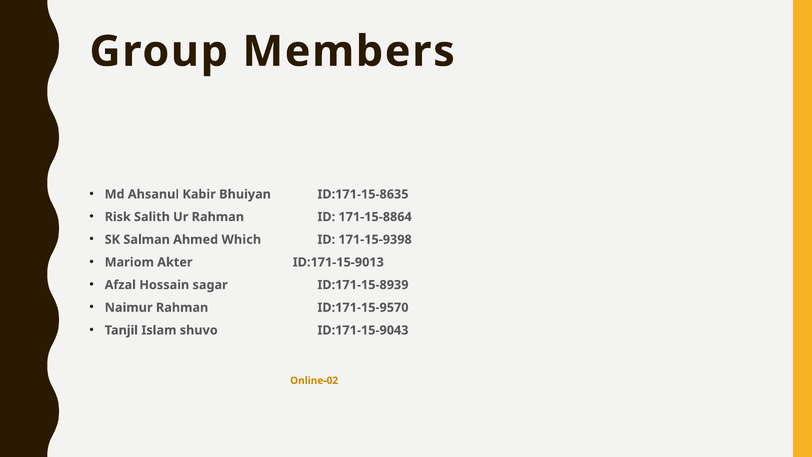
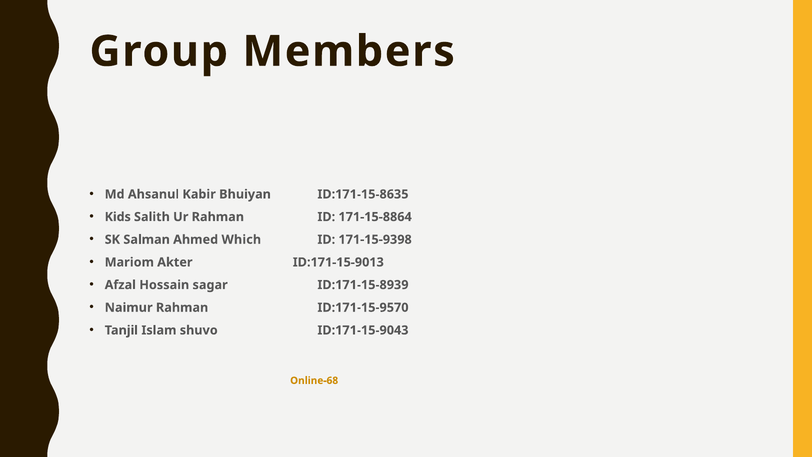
Risk: Risk -> Kids (118, 217)
Online-02: Online-02 -> Online-68 (314, 380)
